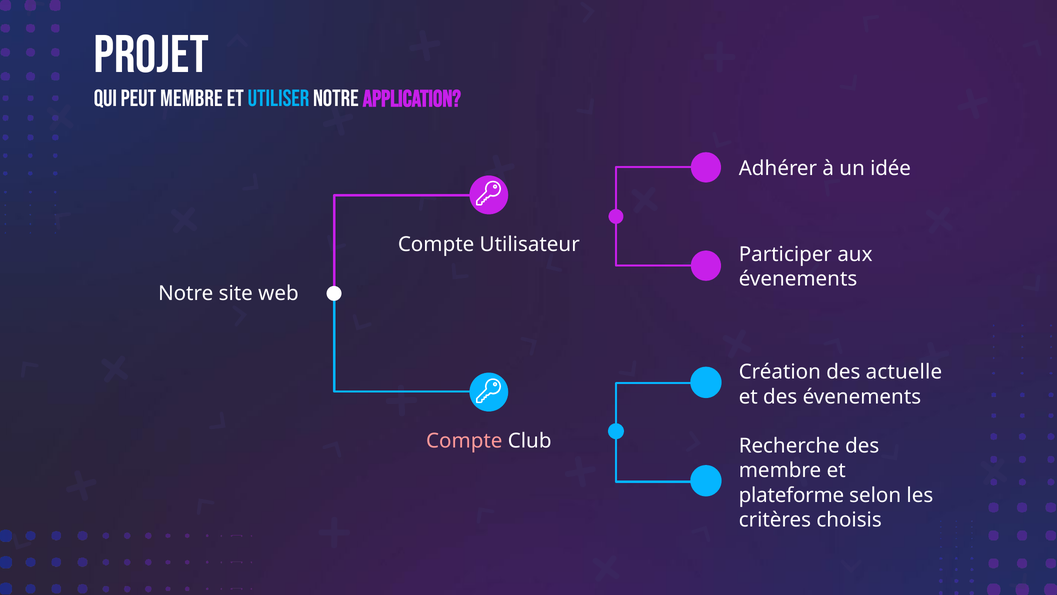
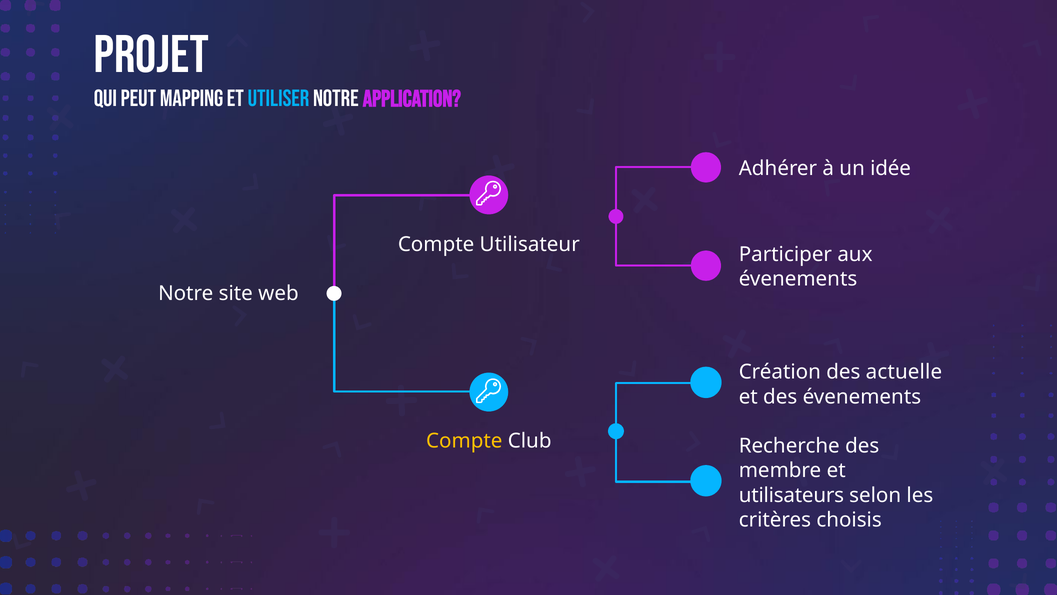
peut membre: membre -> mapping (192, 99)
Compte colour: pink -> yellow (464, 441)
plateforme: plateforme -> utilisateurs (791, 495)
